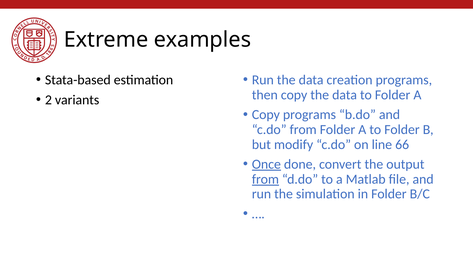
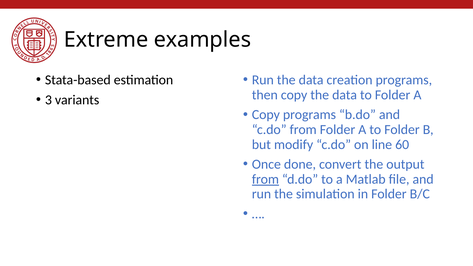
2: 2 -> 3 (48, 100)
66: 66 -> 60 (402, 145)
Once underline: present -> none (266, 164)
